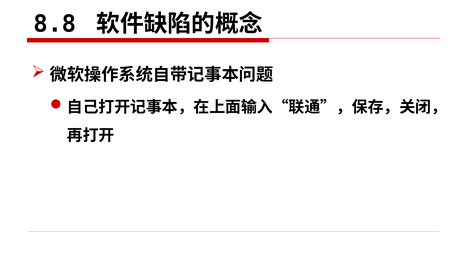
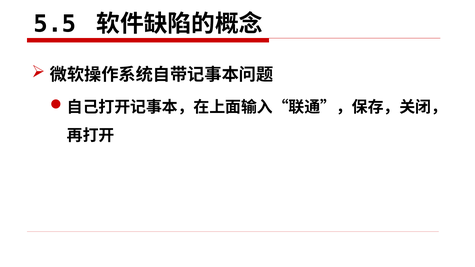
8.8: 8.8 -> 5.5 (55, 24)
